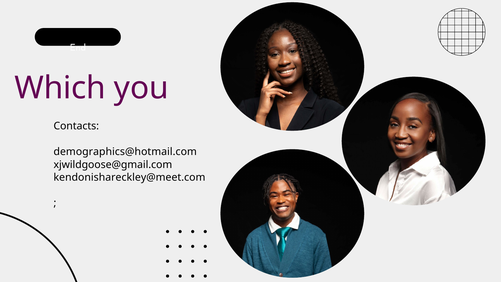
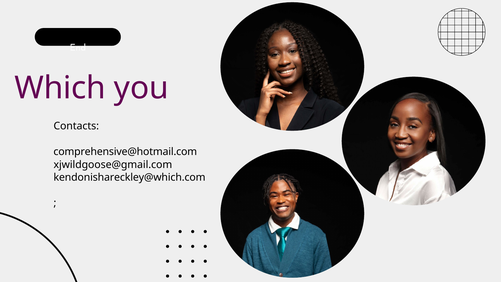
demographics@hotmail.com: demographics@hotmail.com -> comprehensive@hotmail.com (125, 152)
kendonishareckley@meet.com: kendonishareckley@meet.com -> kendonishareckley@which.com (129, 177)
